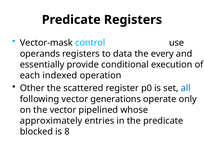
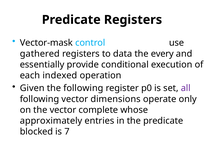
operands: operands -> gathered (40, 54)
Other: Other -> Given (32, 88)
the scattered: scattered -> following (83, 88)
all colour: blue -> purple (186, 88)
generations: generations -> dimensions (116, 99)
pipelined: pipelined -> complete (98, 110)
8: 8 -> 7 (67, 132)
